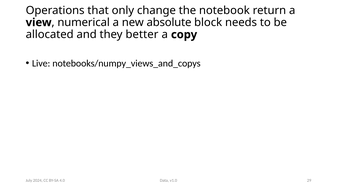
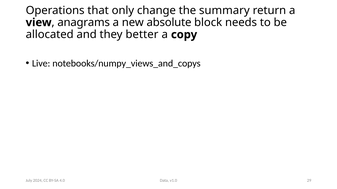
notebook: notebook -> summary (224, 10)
numerical: numerical -> anagrams (84, 23)
